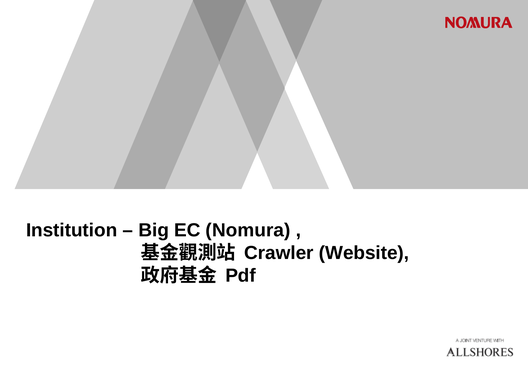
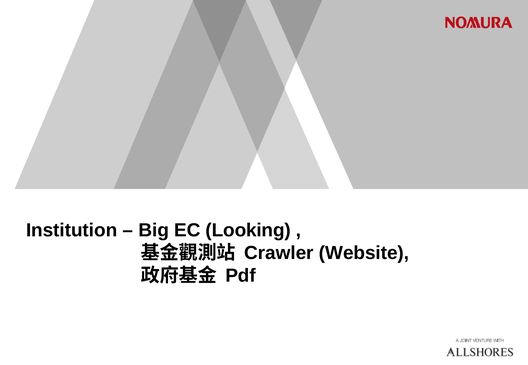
Nomura: Nomura -> Looking (248, 231)
